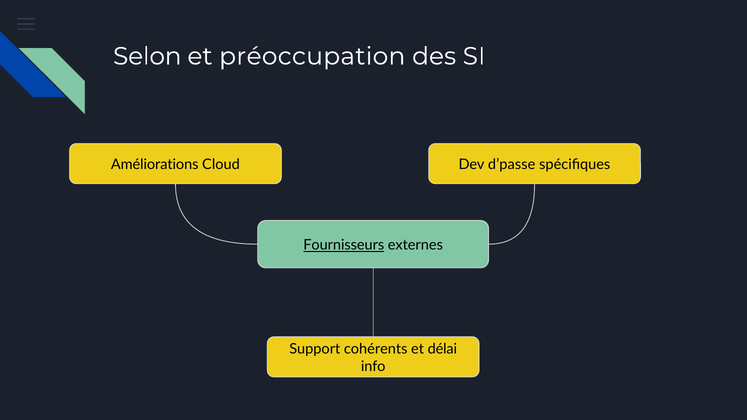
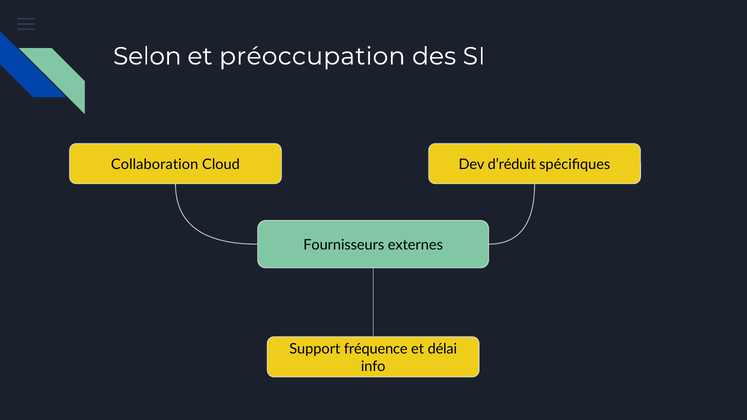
Améliorations: Améliorations -> Collaboration (155, 165)
d’passe: d’passe -> d’réduit (512, 165)
Fournisseurs underline: present -> none (344, 245)
cohérents: cohérents -> fréquence (376, 349)
